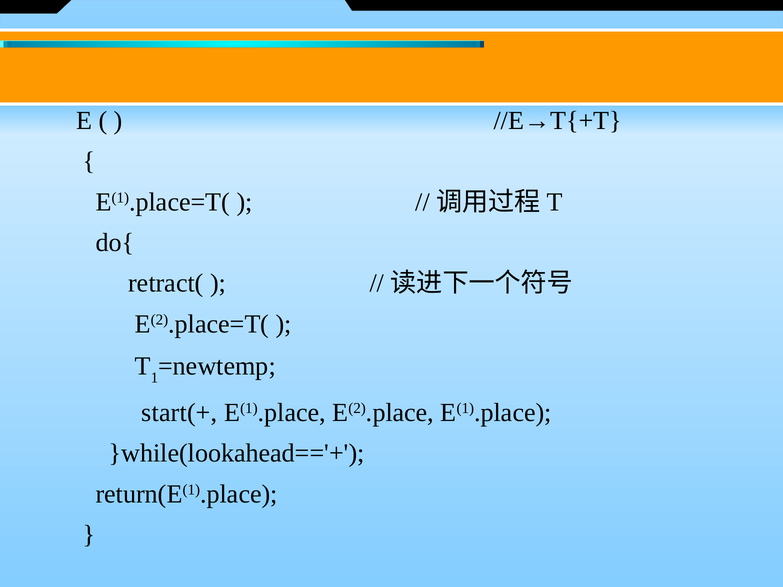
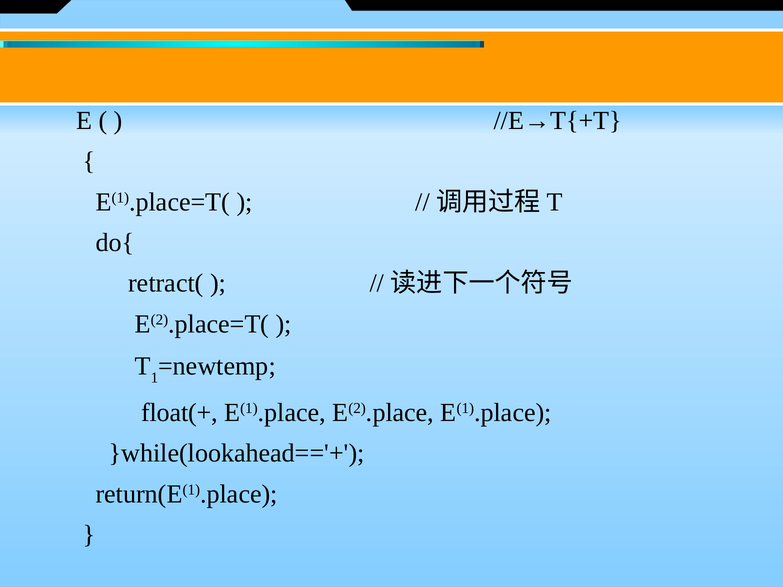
start(+: start(+ -> float(+ (180, 413)
